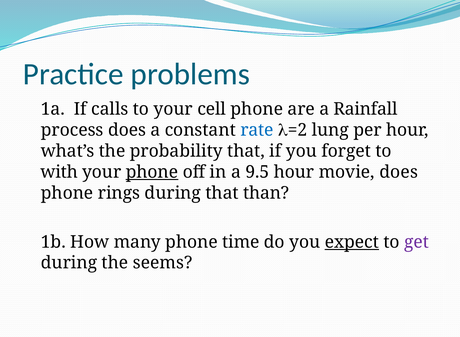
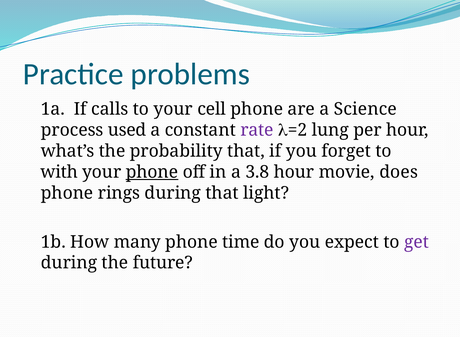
Rainfall: Rainfall -> Science (365, 109)
process does: does -> used (127, 130)
rate colour: blue -> purple (257, 130)
9.5: 9.5 -> 3.8 (257, 172)
than: than -> light (266, 193)
expect underline: present -> none (352, 242)
seems: seems -> future (163, 263)
